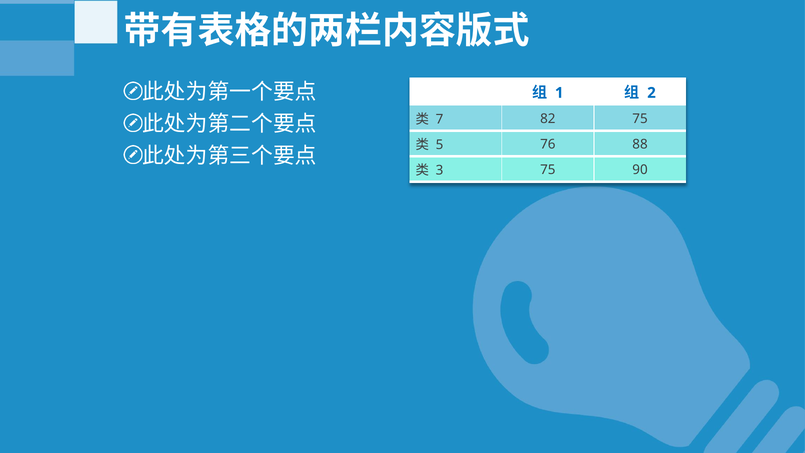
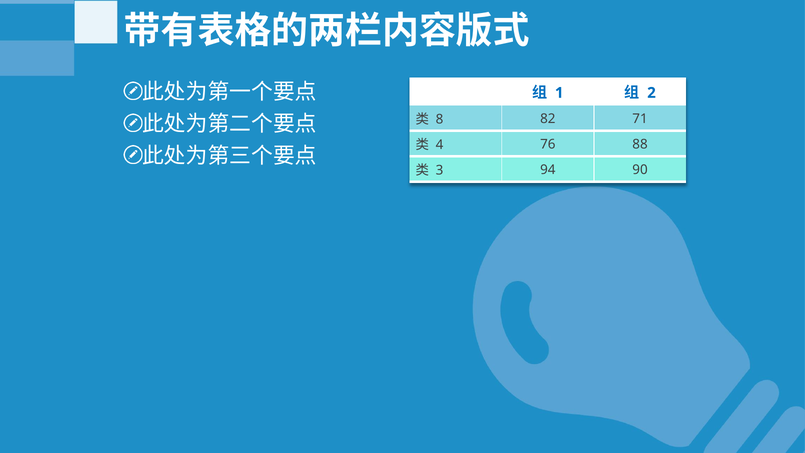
7: 7 -> 8 (440, 119)
82 75: 75 -> 71 (640, 119)
5: 5 -> 4 (440, 145)
3 75: 75 -> 94 (548, 170)
